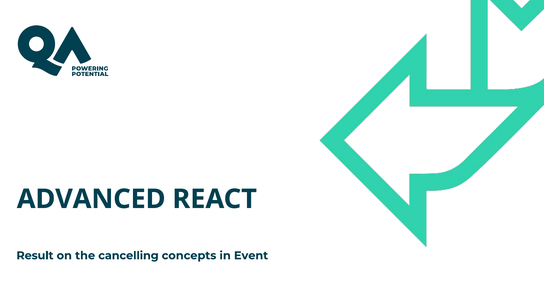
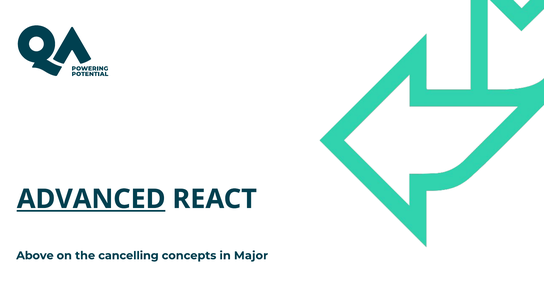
ADVANCED underline: none -> present (91, 199)
Result: Result -> Above (35, 256)
Event: Event -> Major (251, 256)
